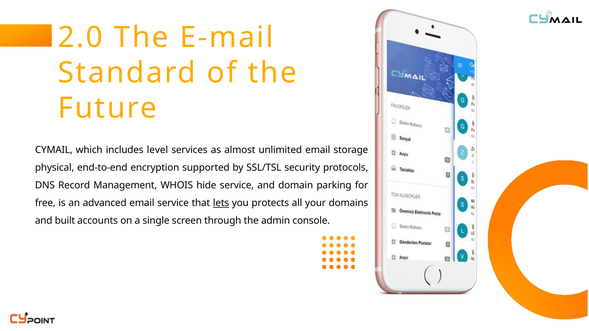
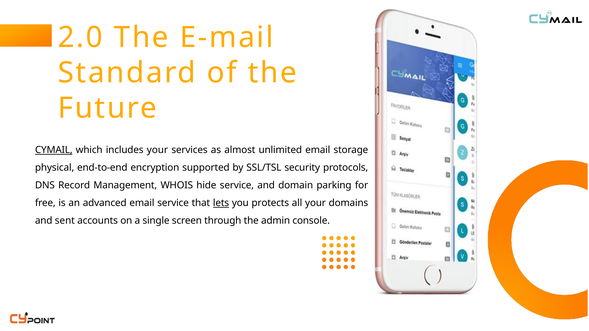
CYMAIL underline: none -> present (54, 150)
includes level: level -> your (157, 150)
built: built -> sent (65, 221)
